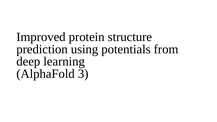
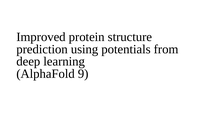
3: 3 -> 9 (83, 74)
